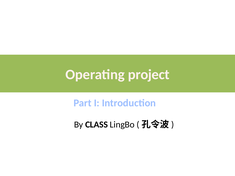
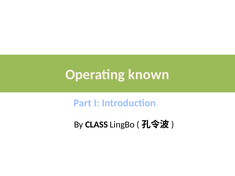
project: project -> known (149, 75)
